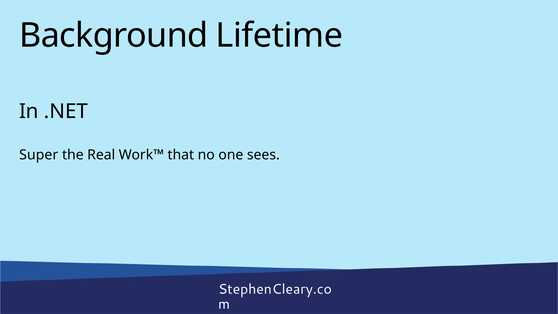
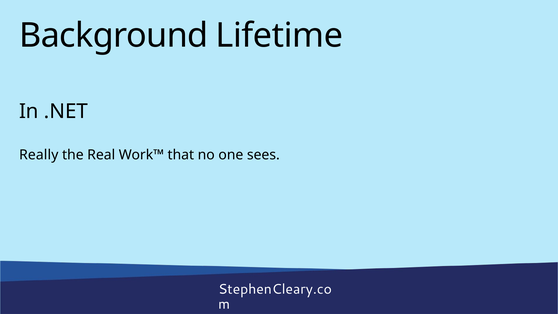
Super: Super -> Really (39, 155)
